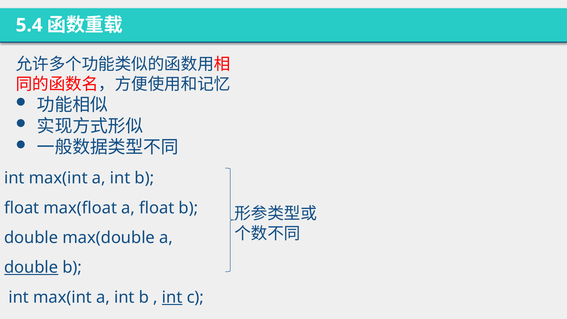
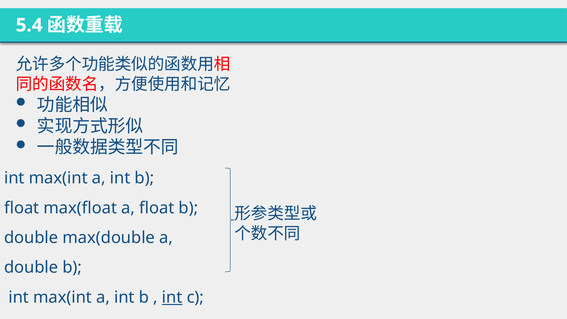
double underline: present -> none (31, 267)
